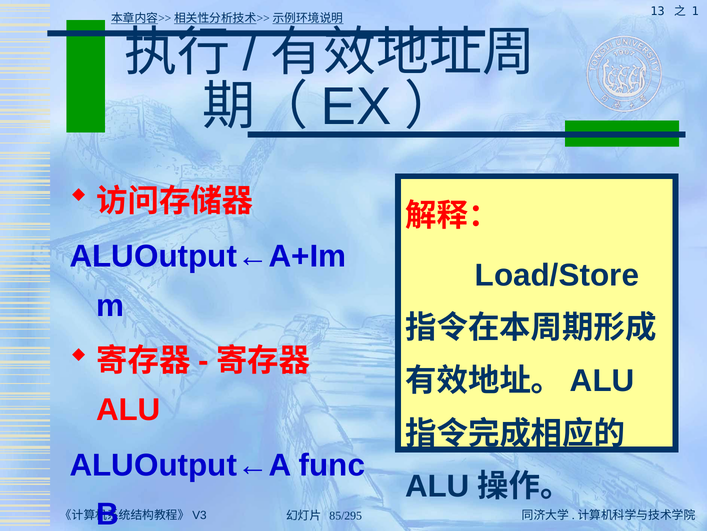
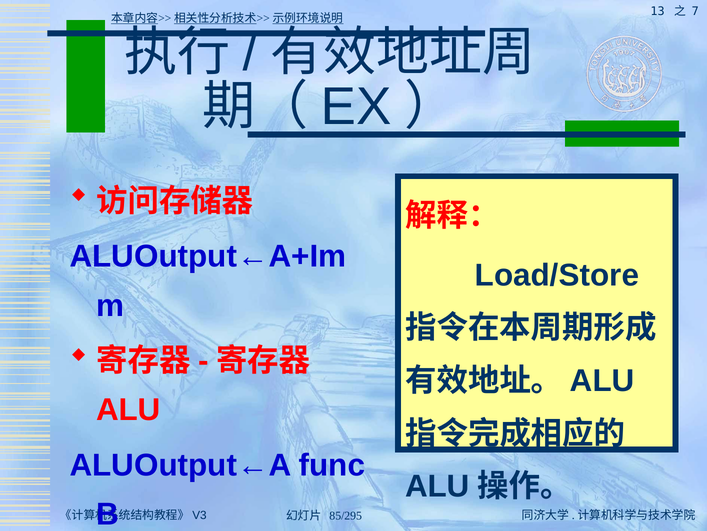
1: 1 -> 7 (695, 11)
